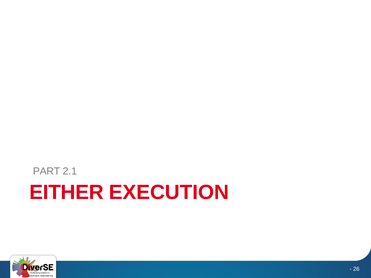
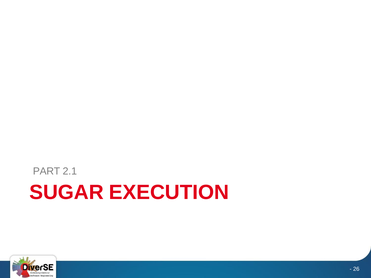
EITHER: EITHER -> SUGAR (66, 193)
